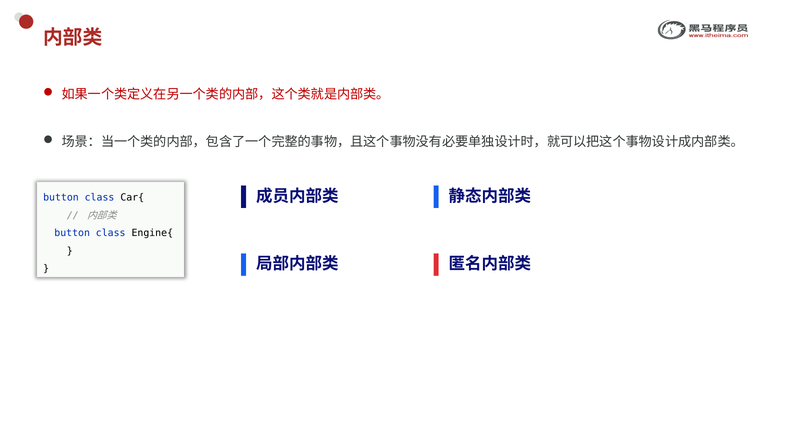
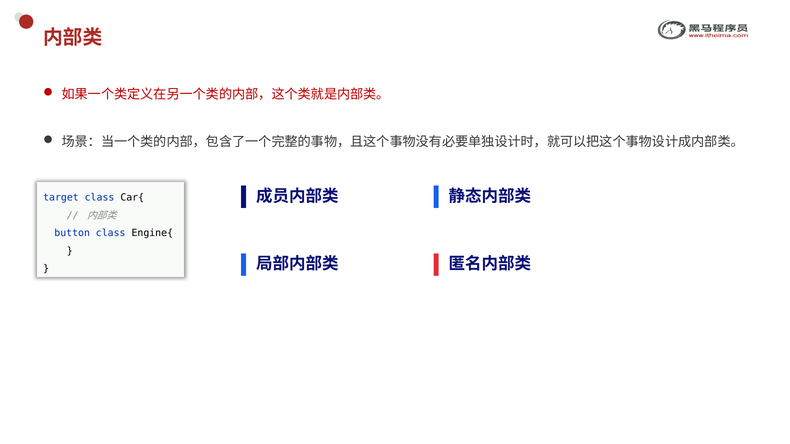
button: button -> target (61, 198)
